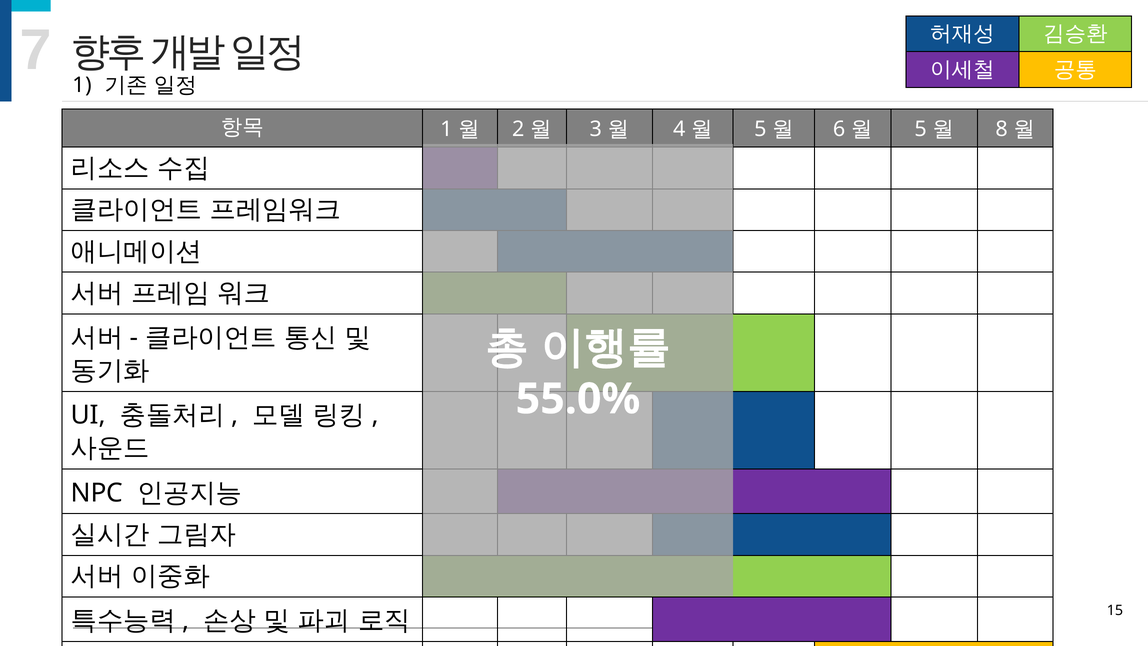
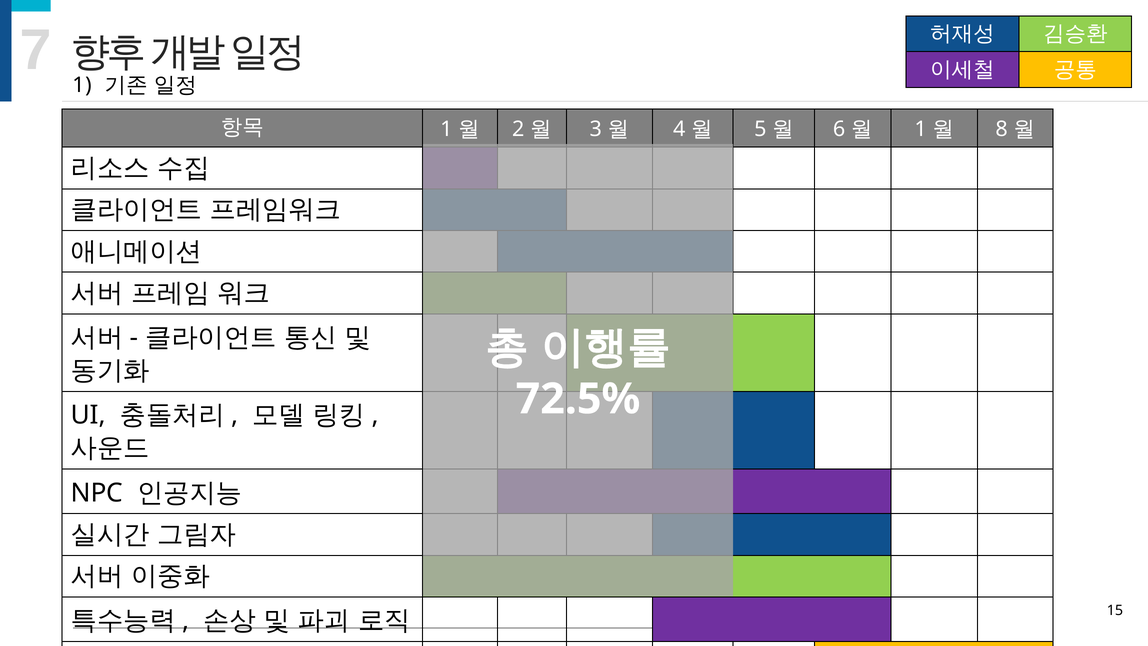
5: 5 -> 1 (921, 129)
55.0%: 55.0% -> 72.5% (578, 399)
